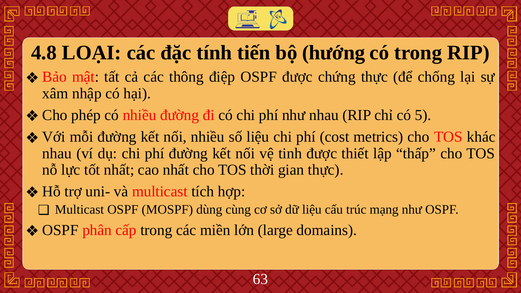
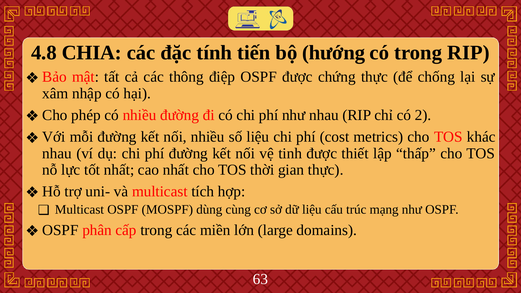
LOẠI: LOẠI -> CHIA (92, 53)
5: 5 -> 2 (423, 115)
